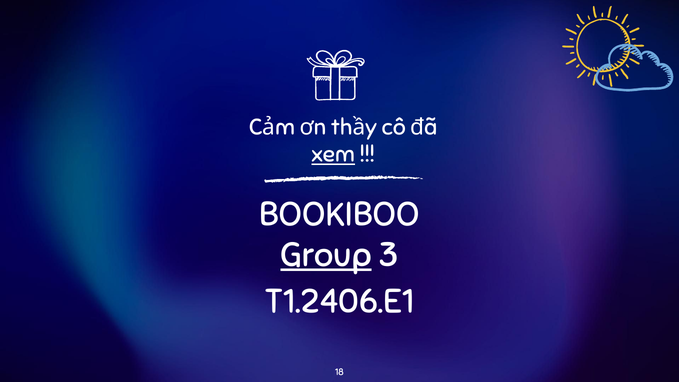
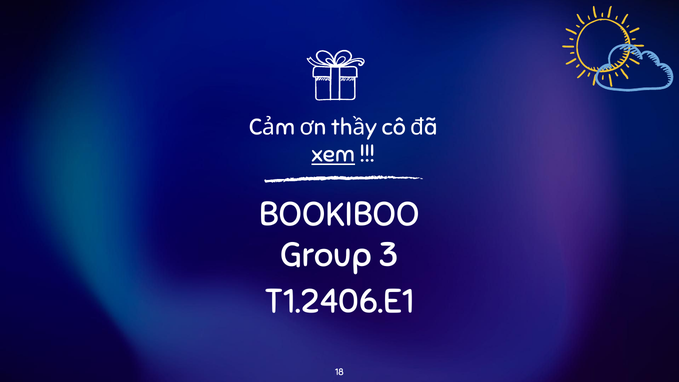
Group underline: present -> none (326, 255)
